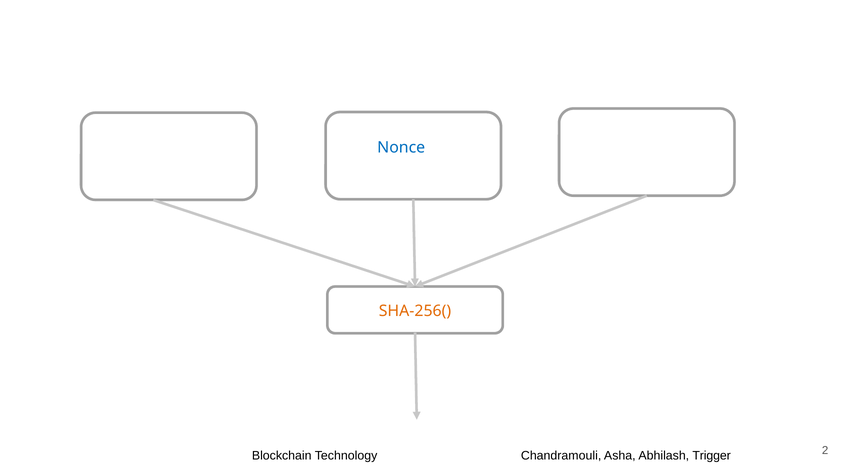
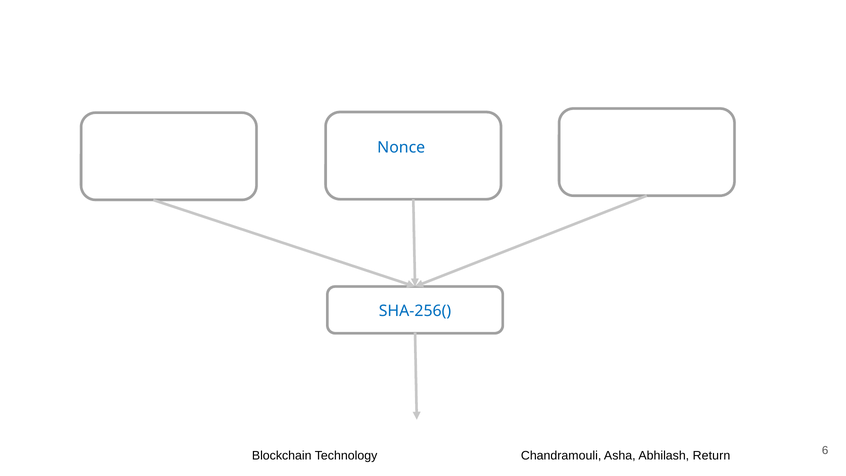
SHA-256( colour: orange -> blue (415, 311)
Trigger: Trigger -> Return (711, 456)
2: 2 -> 6 (825, 450)
